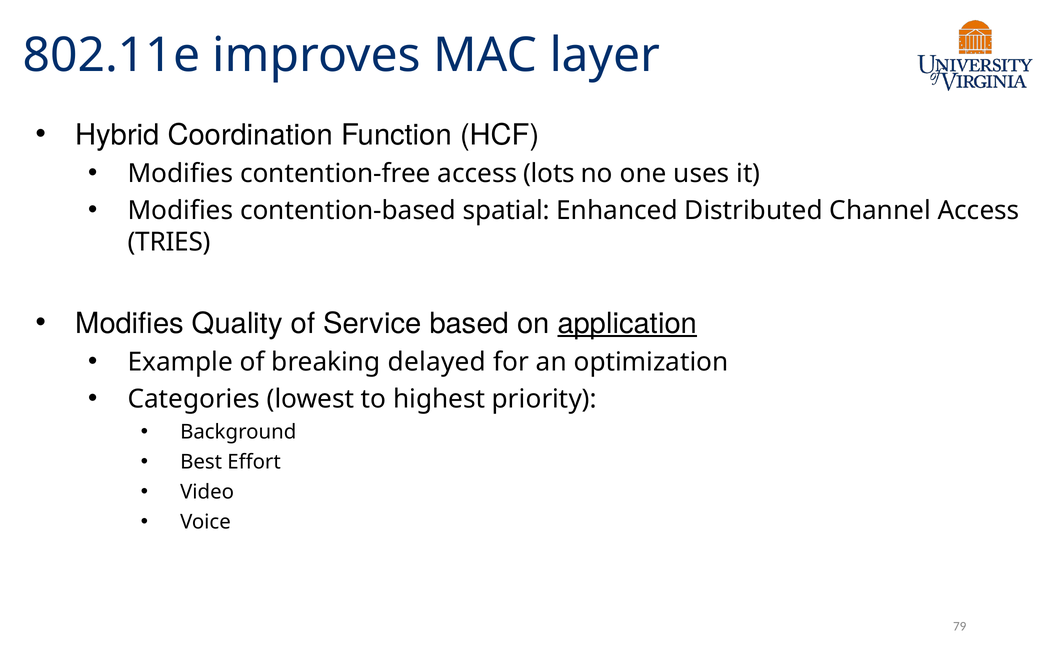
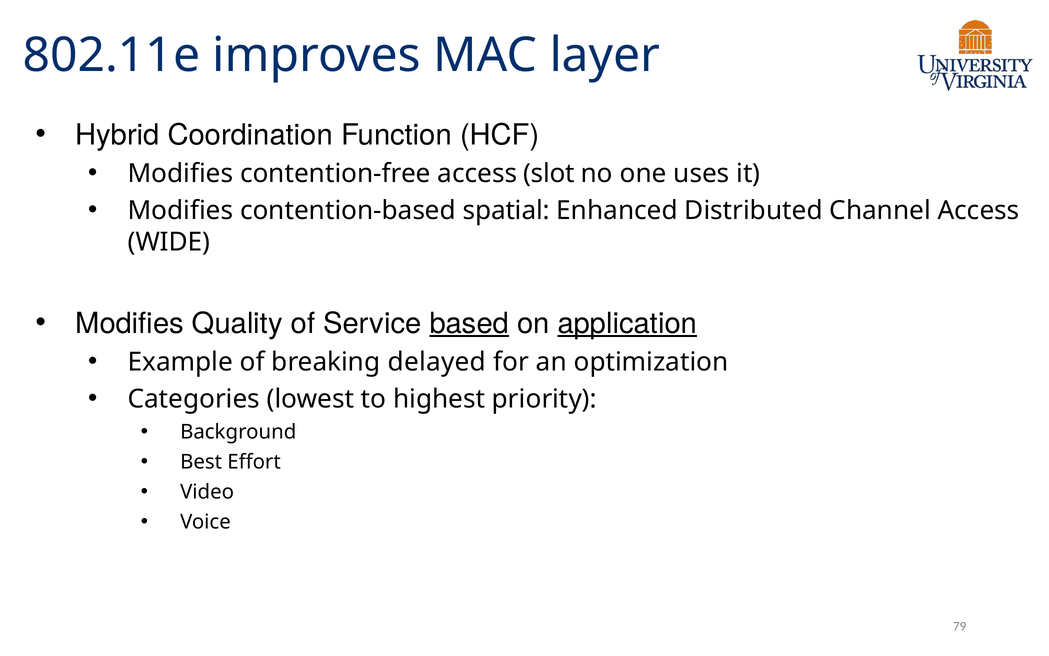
lots: lots -> slot (549, 173)
TRIES: TRIES -> WIDE (169, 242)
based underline: none -> present (469, 323)
